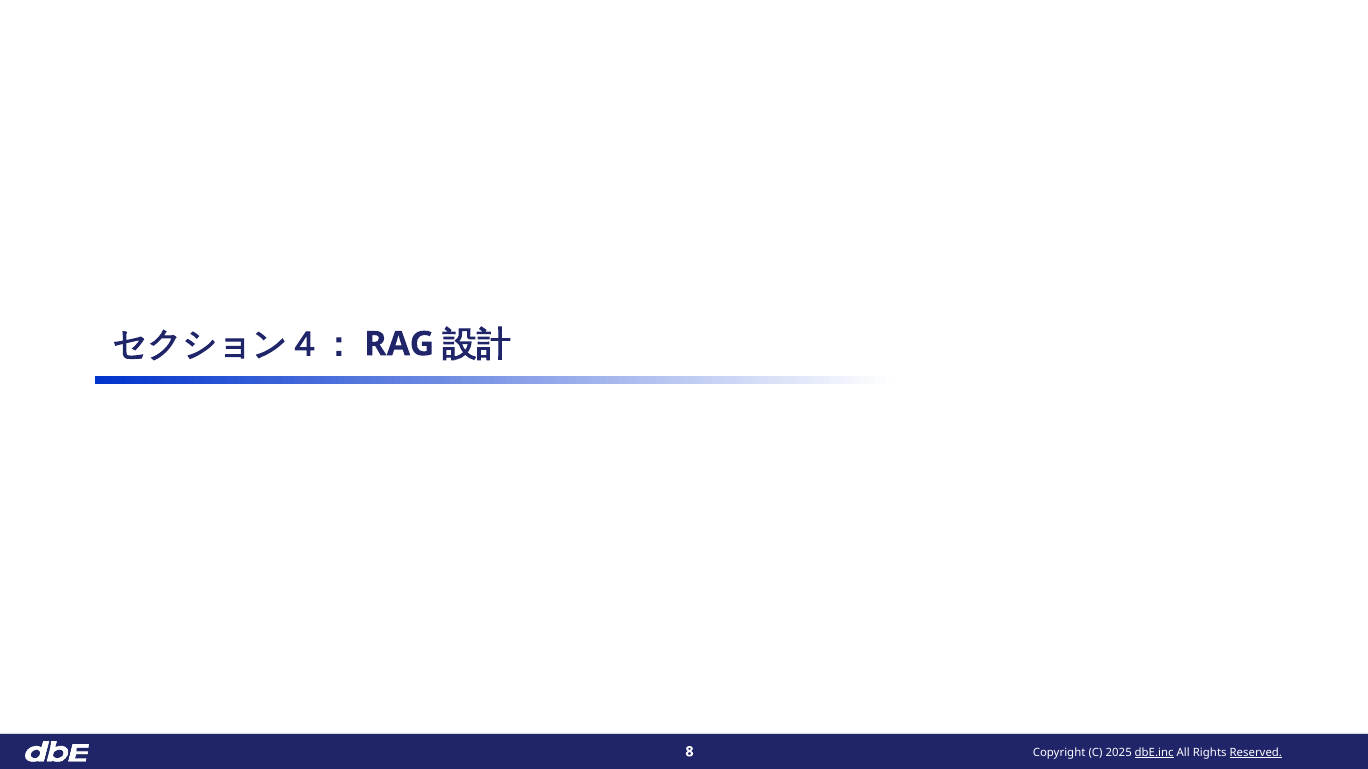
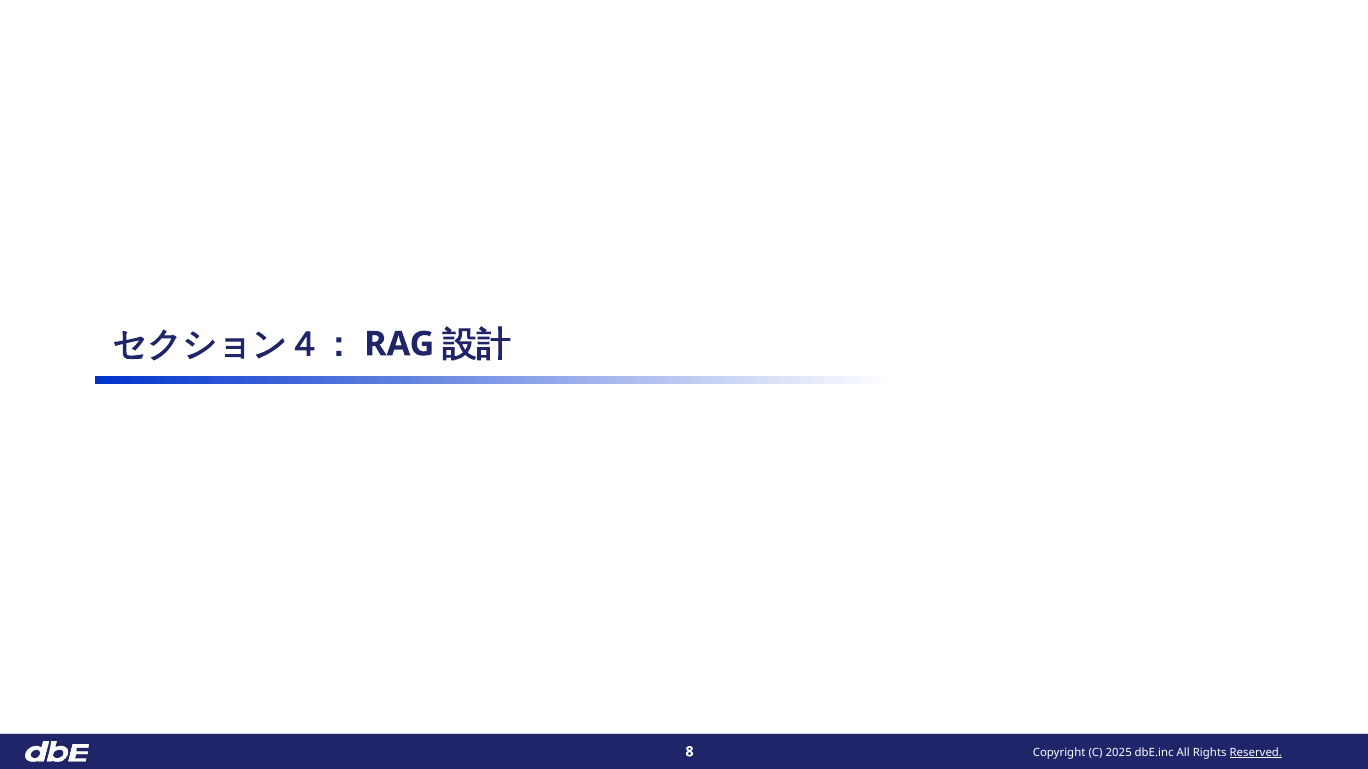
dbE.inc underline: present -> none (1154, 753)
